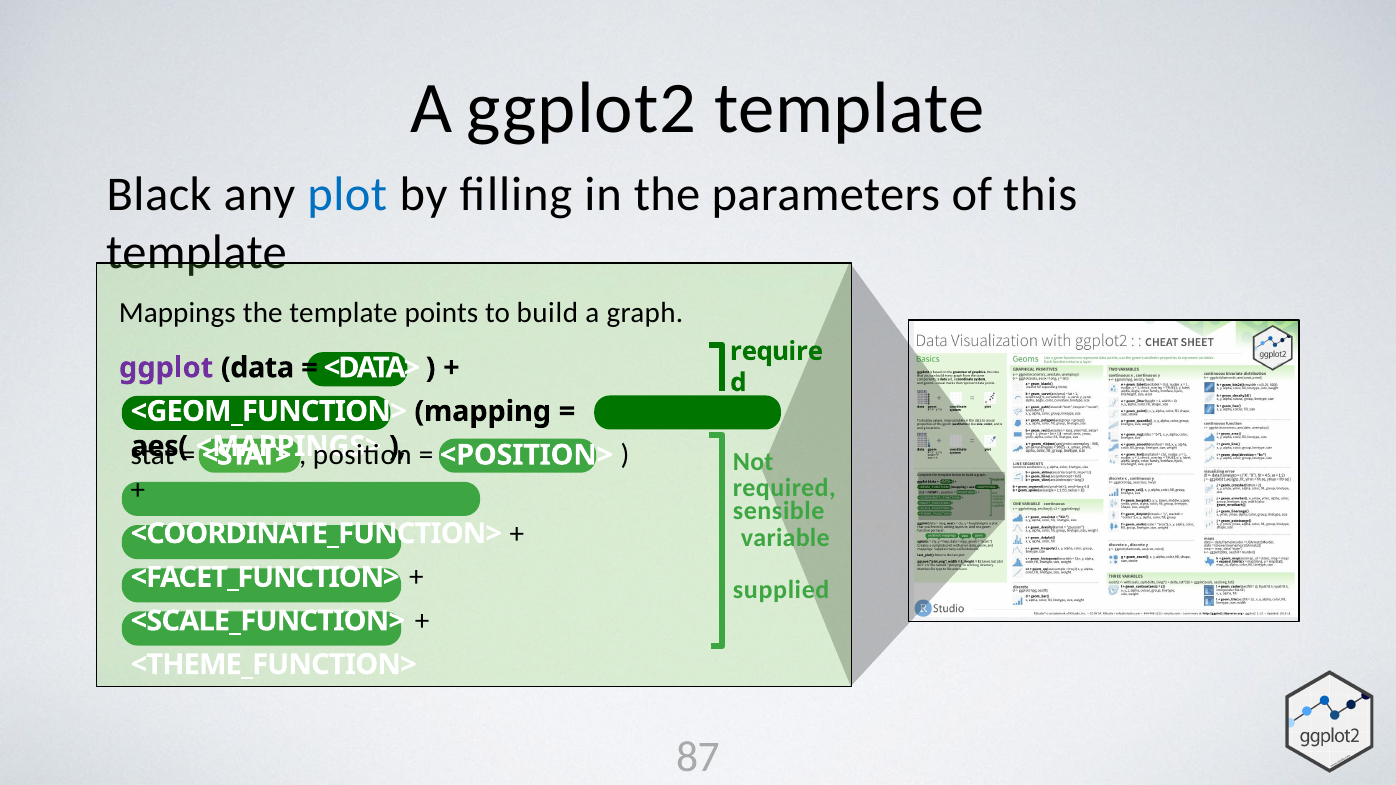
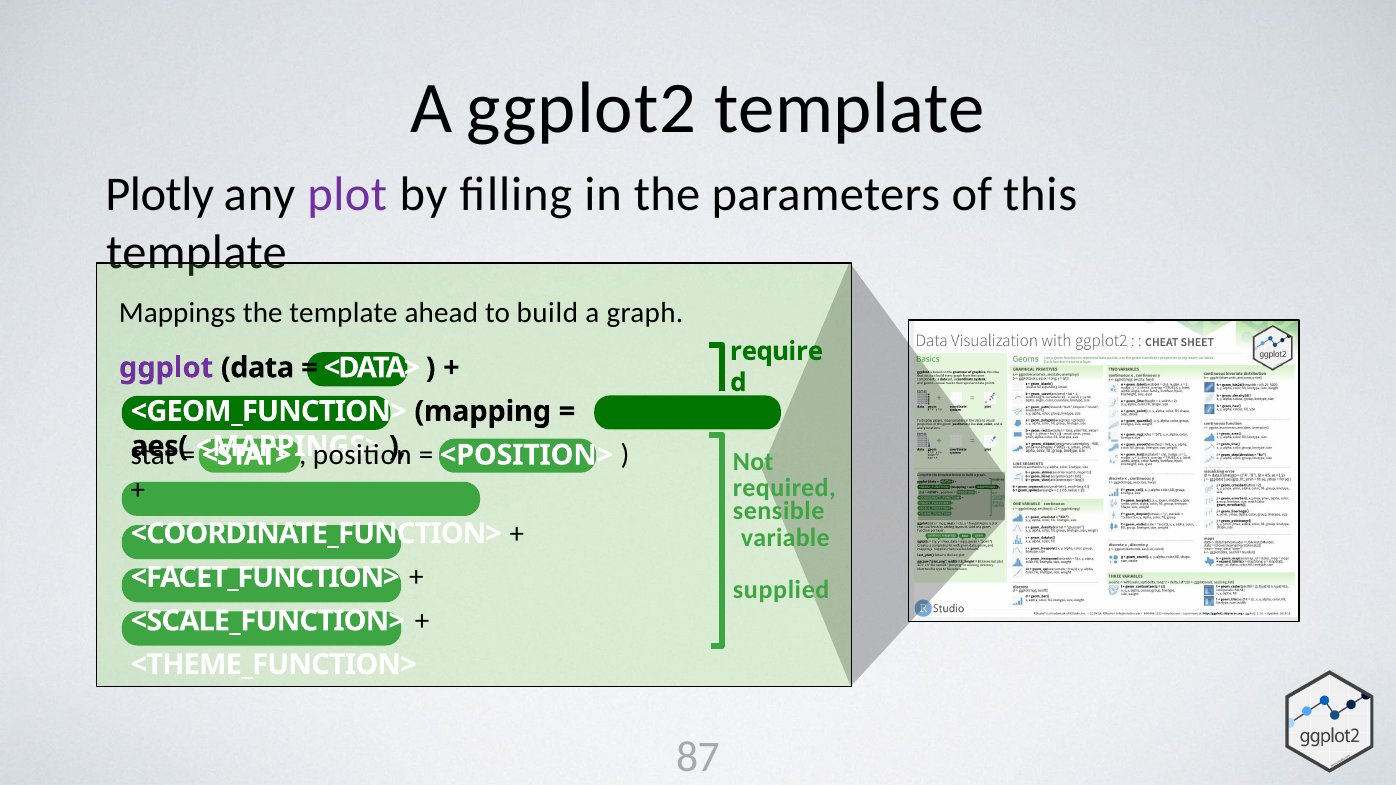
Black: Black -> Plotly (160, 194)
plot colour: blue -> purple (347, 194)
points: points -> ahead (441, 313)
